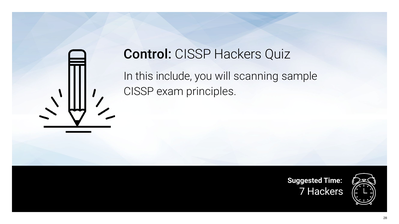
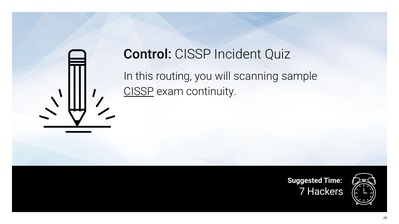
CISSP Hackers: Hackers -> Incident (238, 54)
include: include -> routing (174, 76)
CISSP underline: none -> present (139, 92)
principles: principles -> continuity (211, 92)
